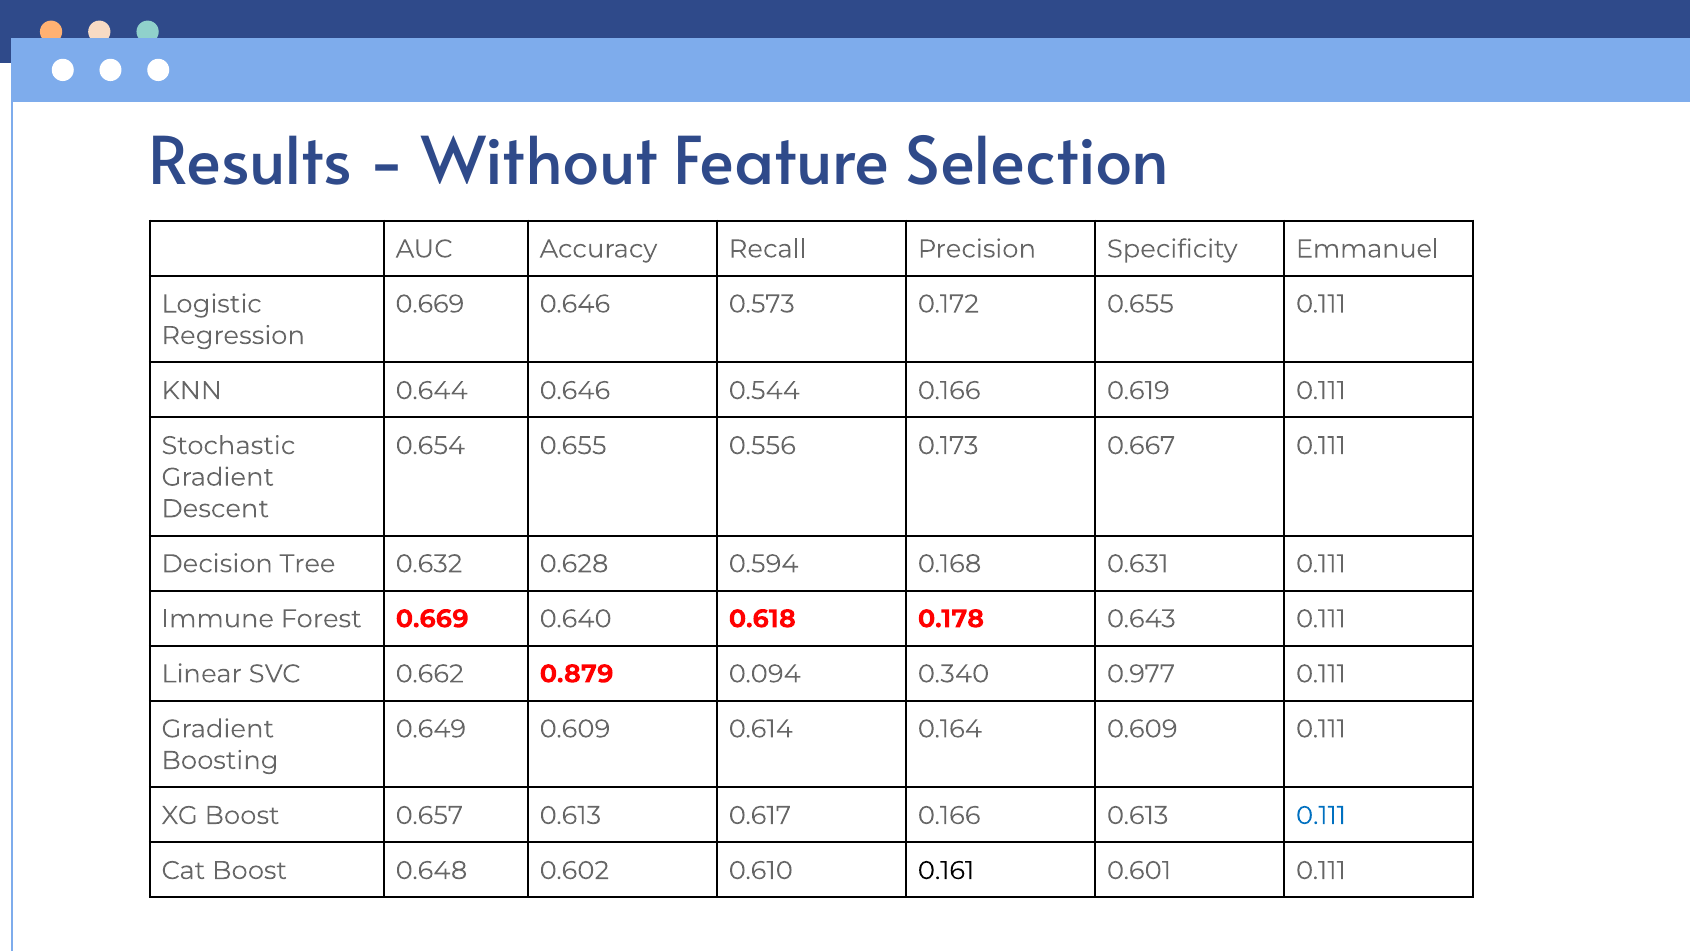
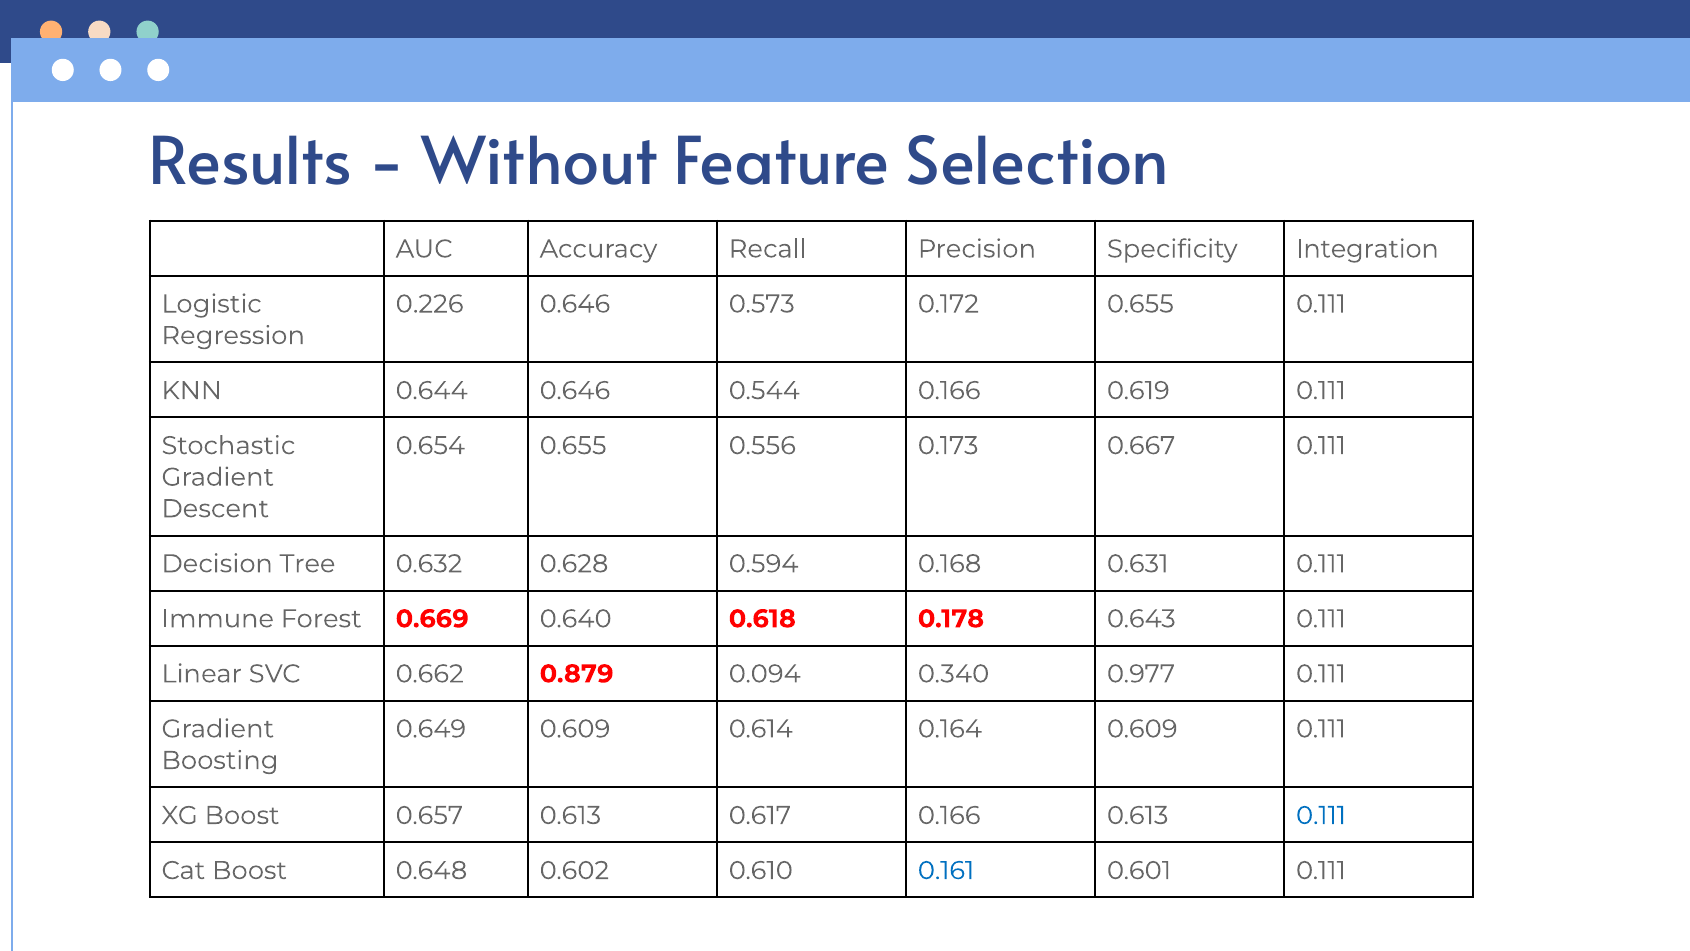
Emmanuel: Emmanuel -> Integration (1367, 249)
0.669: 0.669 -> 0.226 (430, 304)
0.161 colour: black -> blue (946, 870)
